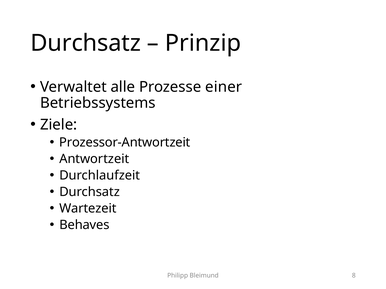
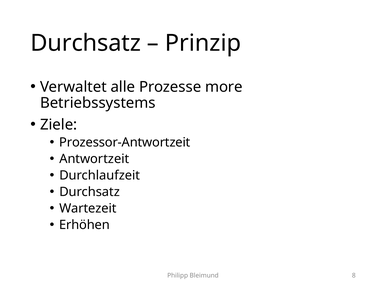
einer: einer -> more (224, 87)
Behaves: Behaves -> Erhöhen (84, 225)
